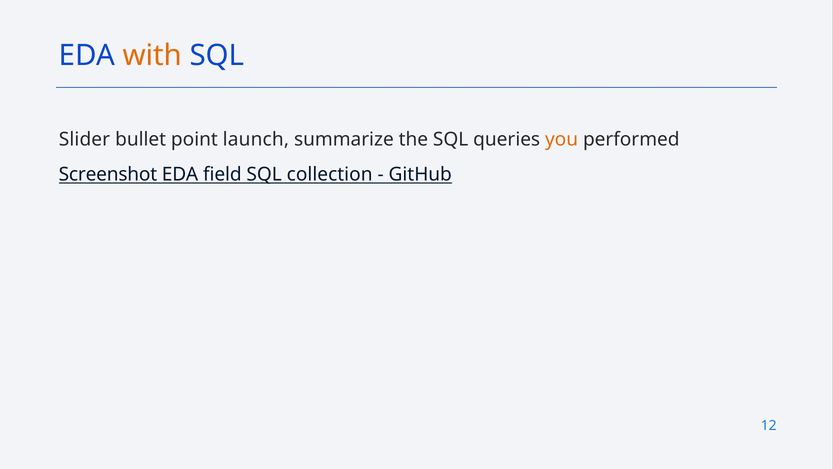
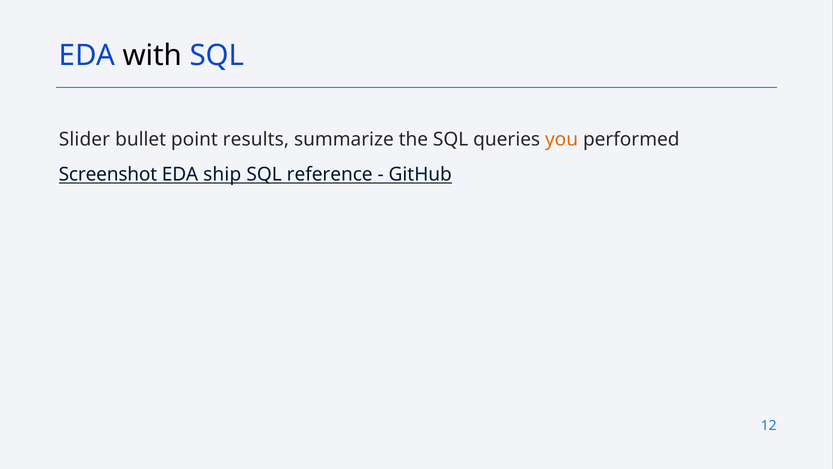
with colour: orange -> black (152, 56)
launch: launch -> results (256, 139)
field: field -> ship (222, 174)
collection: collection -> reference (330, 174)
